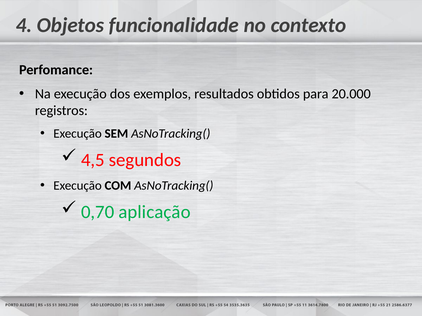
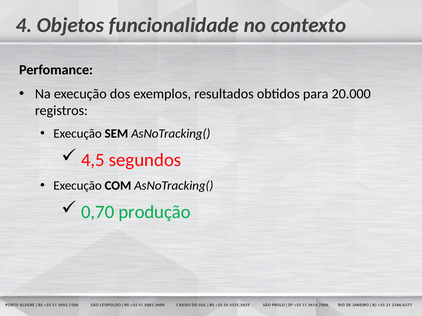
aplicação: aplicação -> produção (155, 212)
